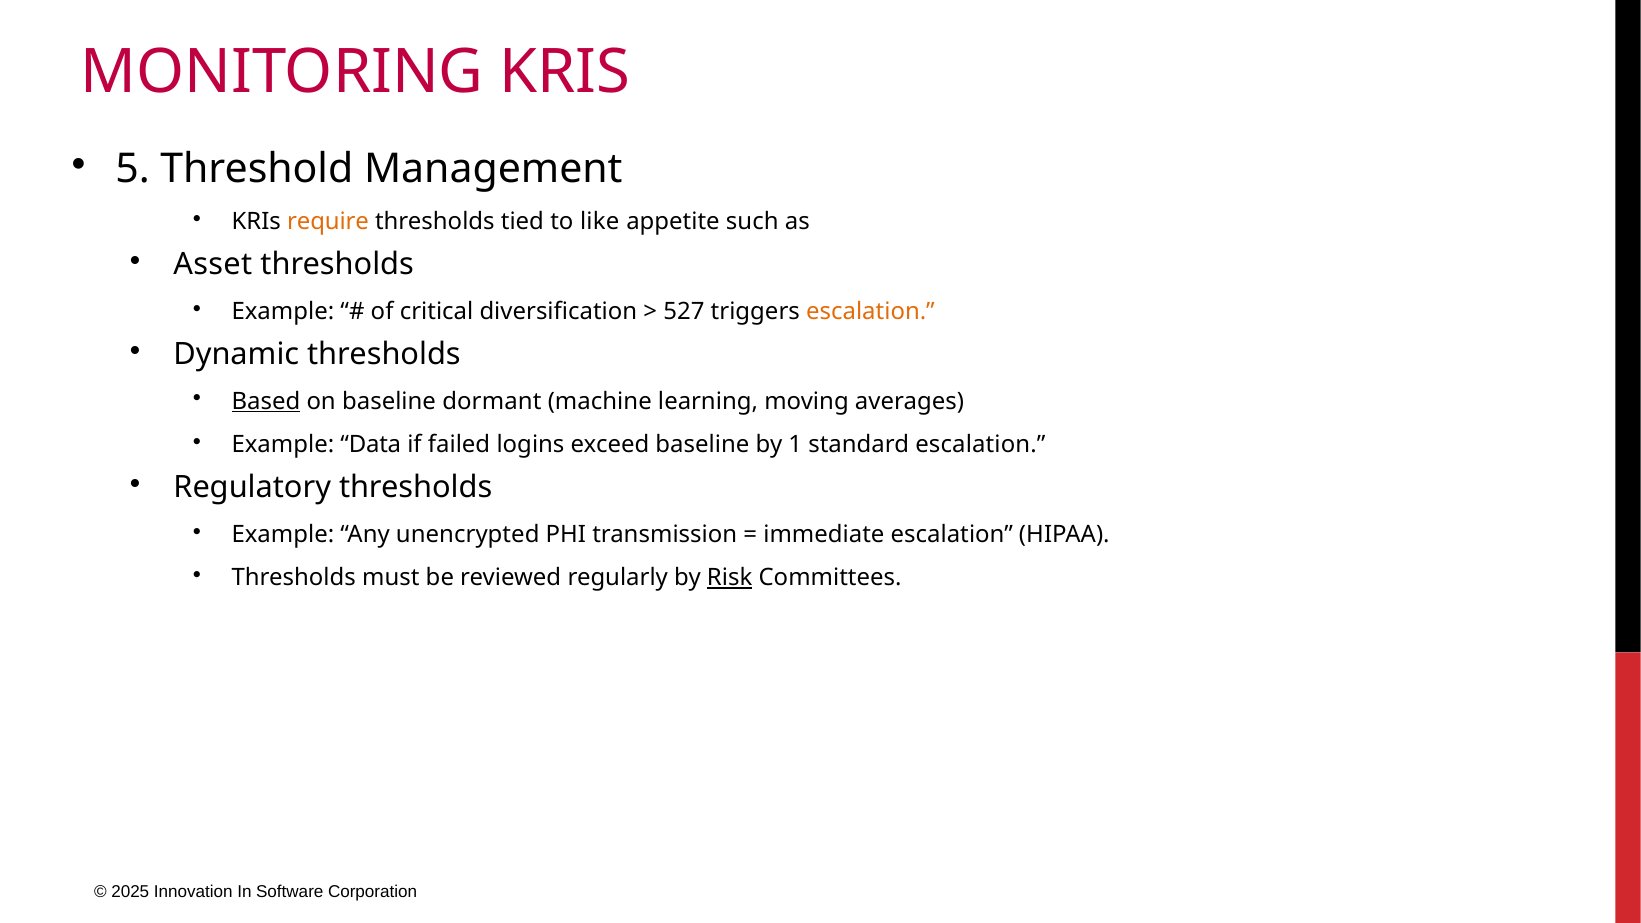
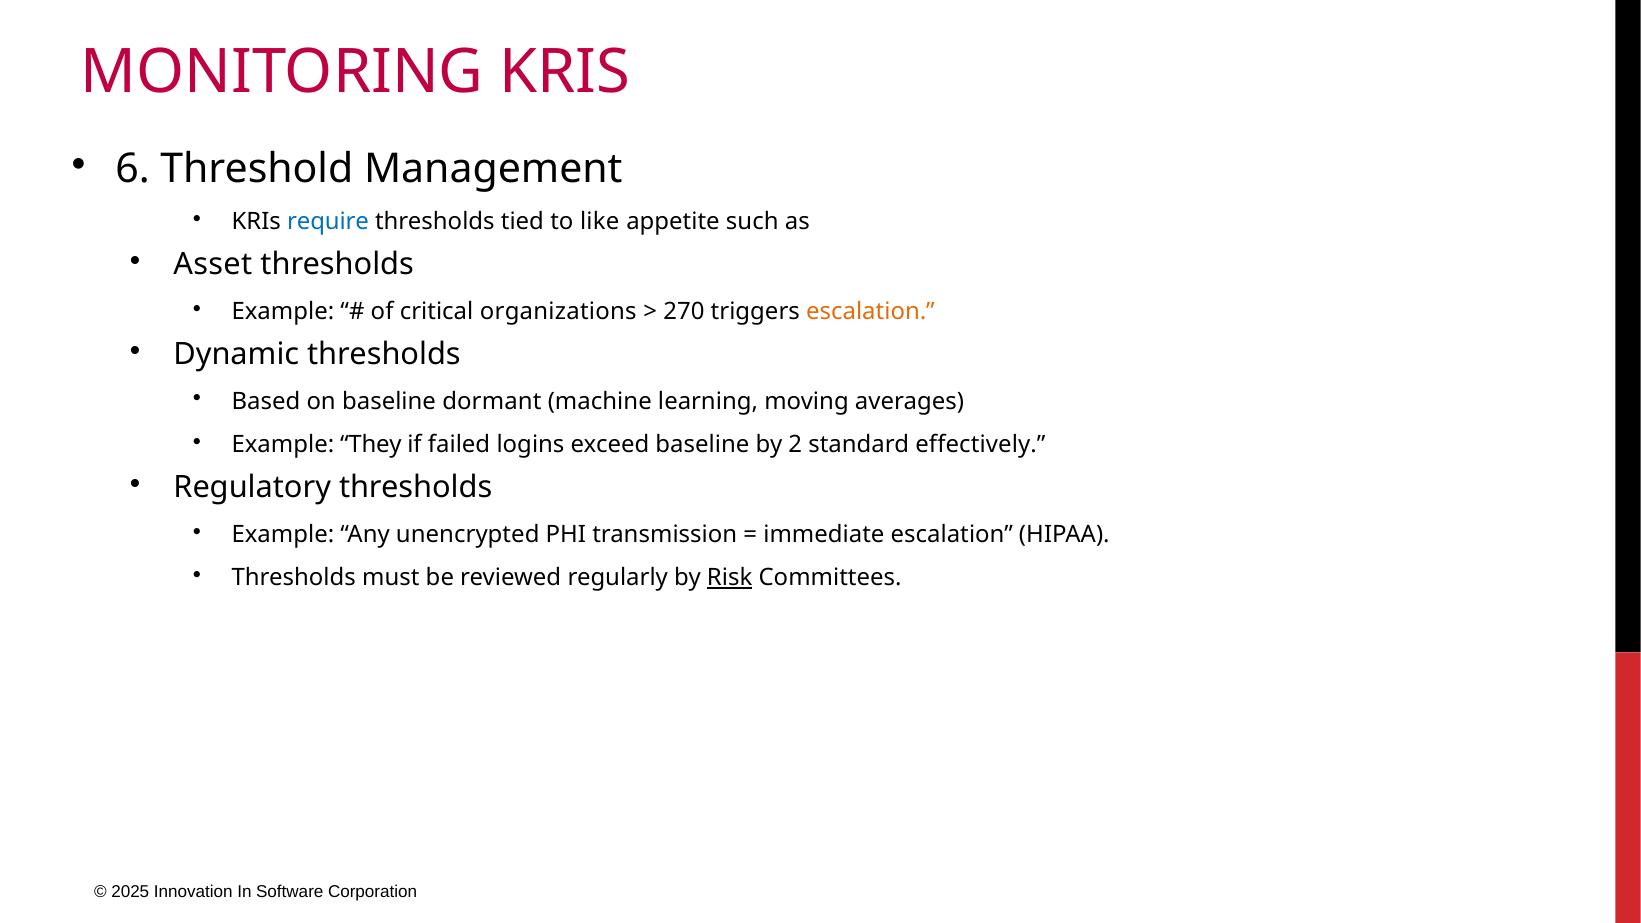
5: 5 -> 6 (133, 169)
require colour: orange -> blue (328, 221)
diversification: diversification -> organizations (558, 311)
527: 527 -> 270 (684, 311)
Based underline: present -> none (266, 401)
Data: Data -> They (371, 445)
1: 1 -> 2 (795, 445)
standard escalation: escalation -> effectively (980, 445)
